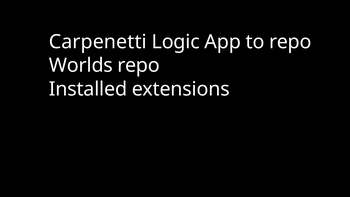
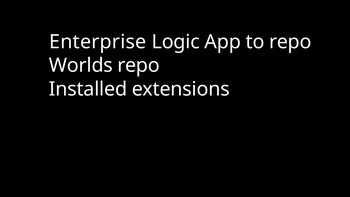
Carpenetti: Carpenetti -> Enterprise (98, 42)
